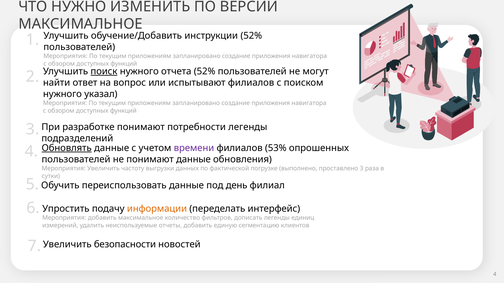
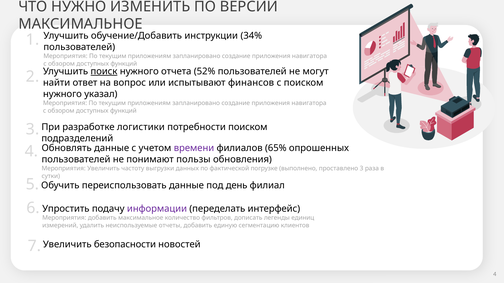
инструкции 52%: 52% -> 34% (251, 36)
испытывают филиалов: филиалов -> финансов (251, 83)
разработке понимают: понимают -> логистики (141, 127)
потребности легенды: легенды -> поиском (248, 127)
Обновлять underline: present -> none (67, 148)
53%: 53% -> 65% (276, 148)
понимают данные: данные -> пользы (193, 160)
информации colour: orange -> purple (157, 209)
